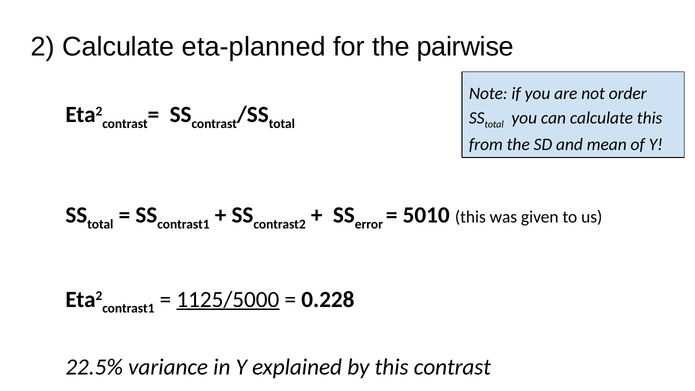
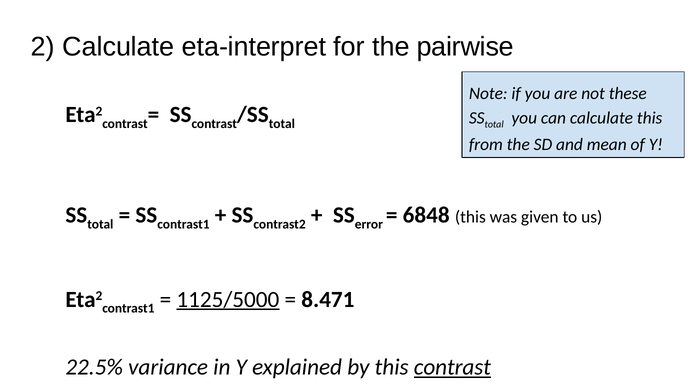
eta-planned: eta-planned -> eta-interpret (254, 47)
order: order -> these (628, 94)
5010: 5010 -> 6848 (426, 215)
0.228: 0.228 -> 8.471 (328, 299)
contrast underline: none -> present (452, 367)
